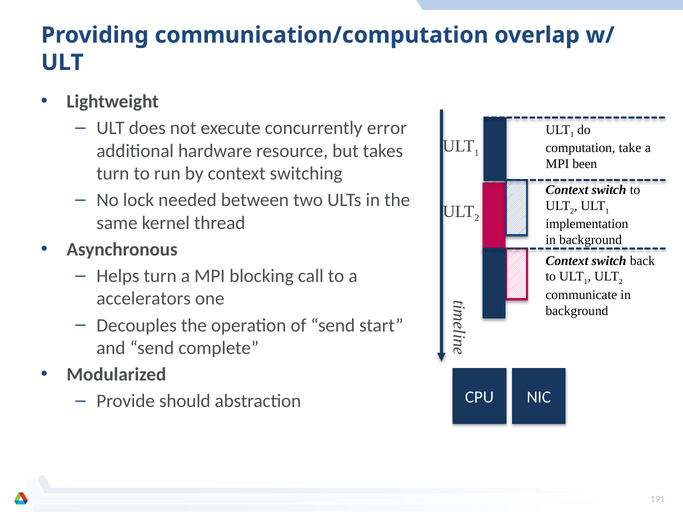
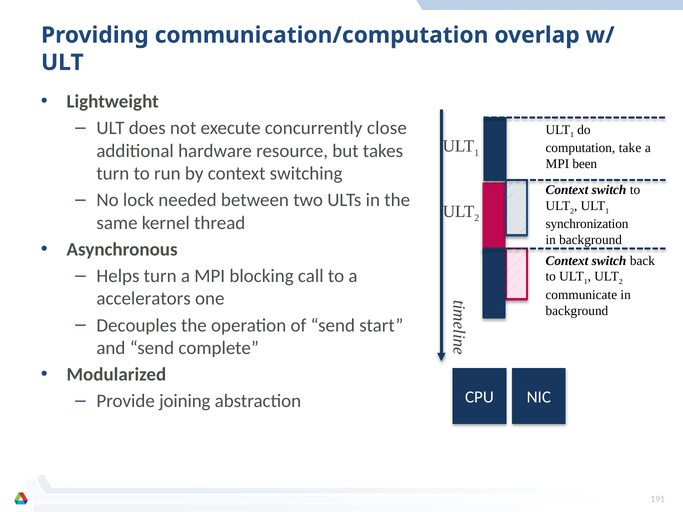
error: error -> close (387, 128)
implementation: implementation -> synchronization (587, 224)
should: should -> joining (185, 401)
